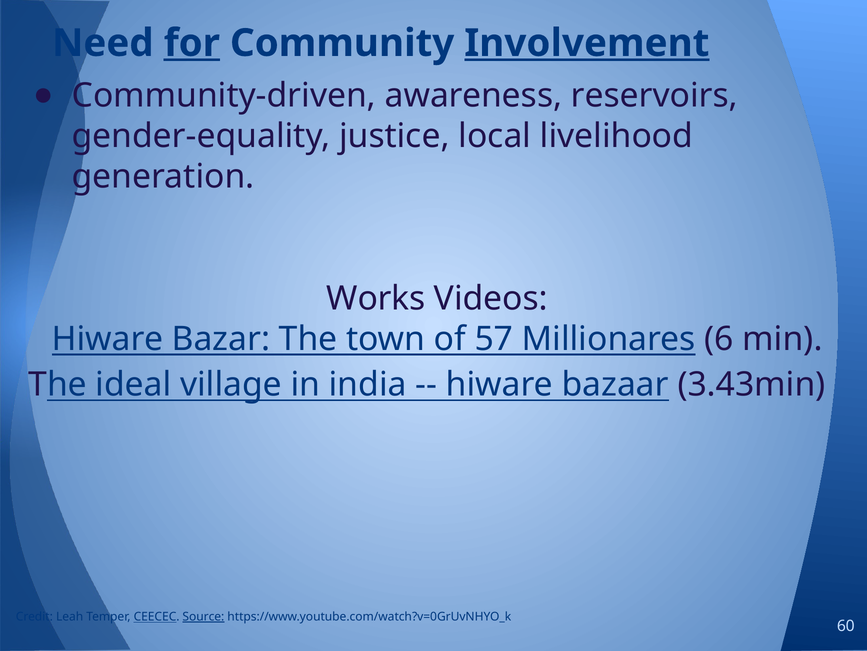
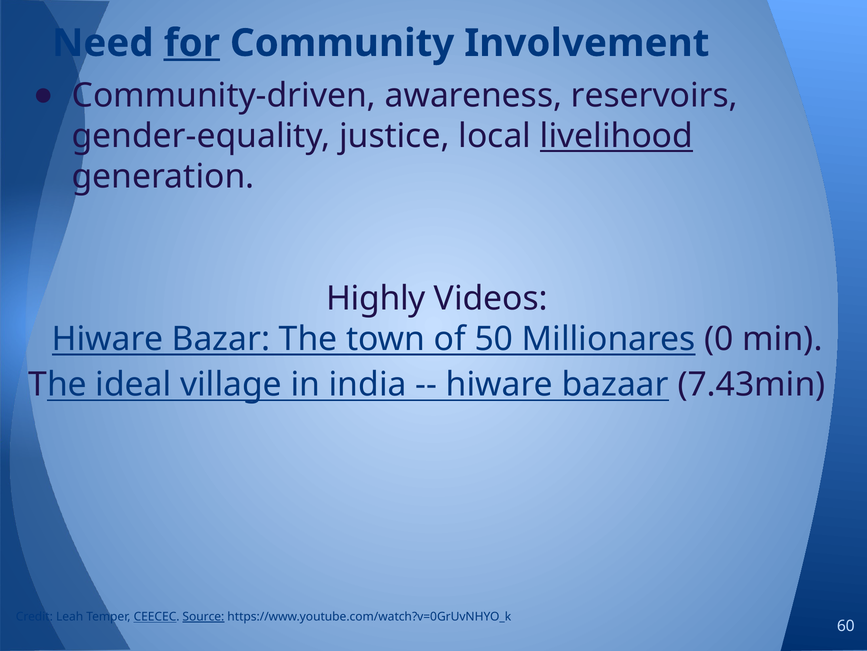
Involvement underline: present -> none (587, 43)
livelihood underline: none -> present (616, 136)
Works: Works -> Highly (376, 298)
57: 57 -> 50 (494, 339)
6: 6 -> 0 (719, 339)
3.43min: 3.43min -> 7.43min (752, 384)
